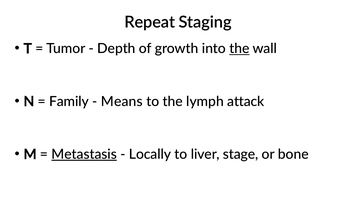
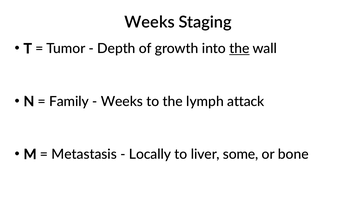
Repeat: Repeat -> Weeks (150, 22)
Means: Means -> Weeks (122, 101)
Metastasis underline: present -> none (84, 154)
stage: stage -> some (241, 154)
